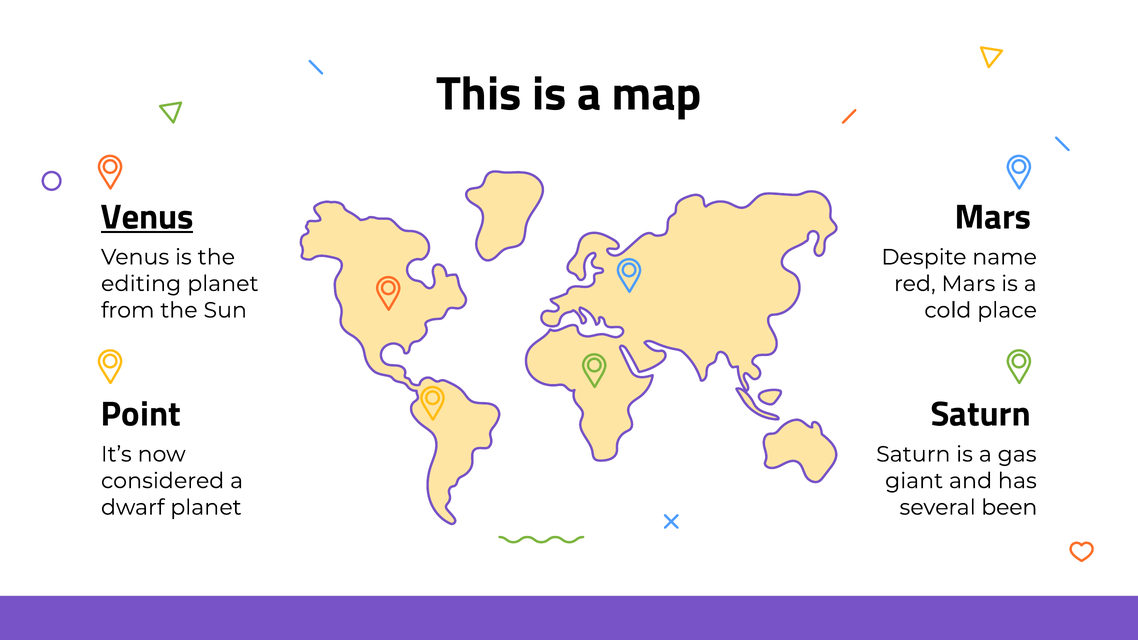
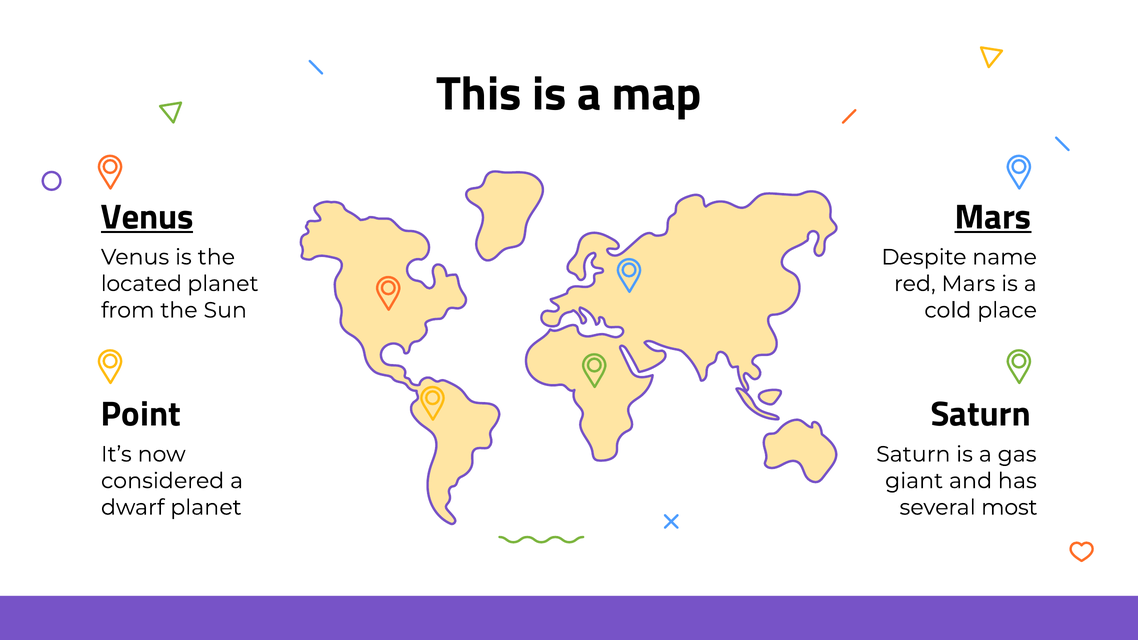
Mars underline: none -> present (993, 217)
editing: editing -> located (141, 284)
been: been -> most (1009, 508)
